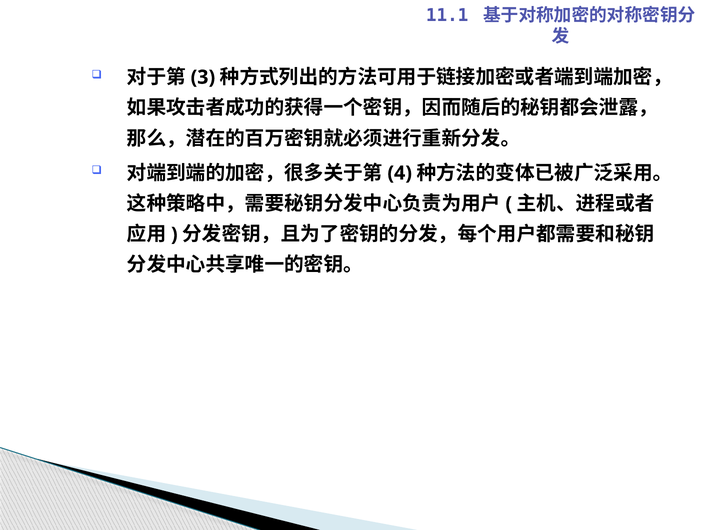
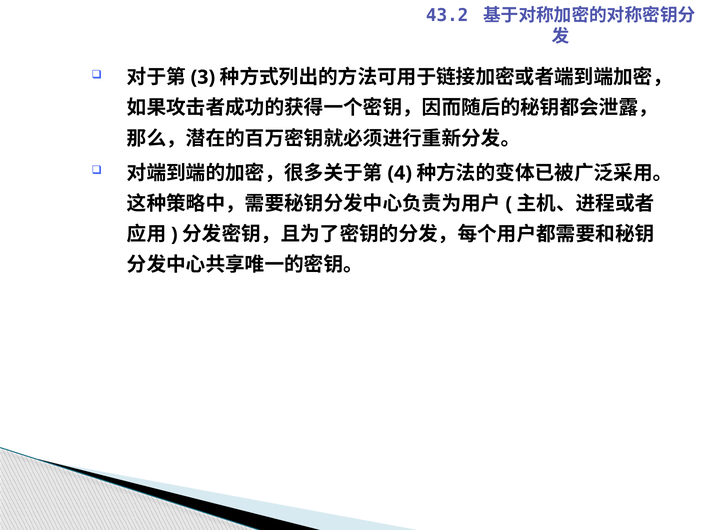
11.1: 11.1 -> 43.2 (447, 15)
